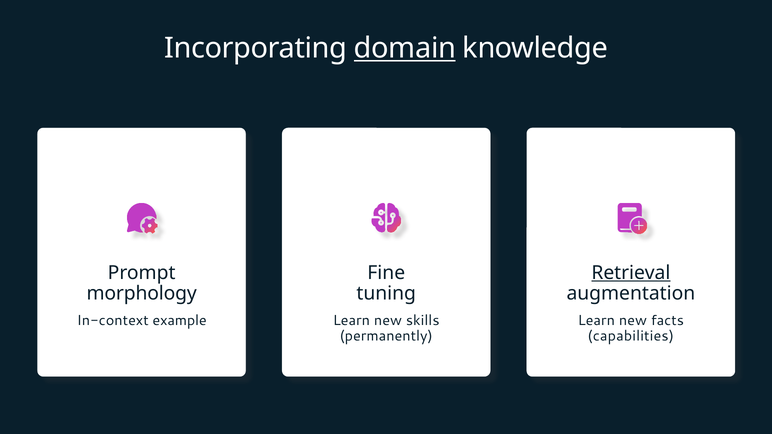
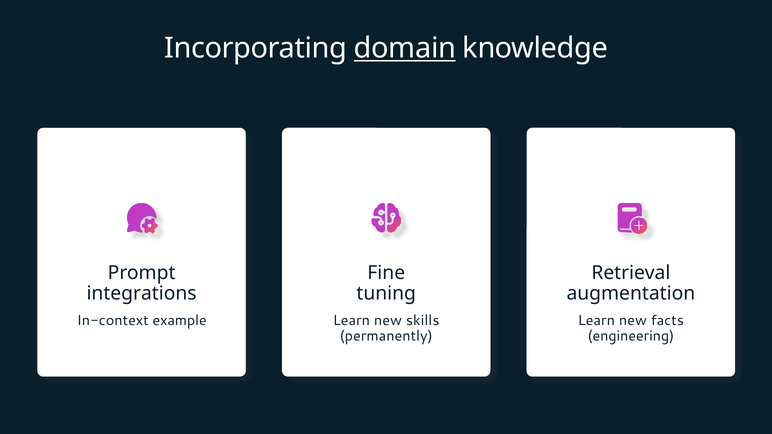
Retrieval underline: present -> none (631, 273)
morphology: morphology -> integrations (142, 294)
capabilities: capabilities -> engineering (631, 336)
